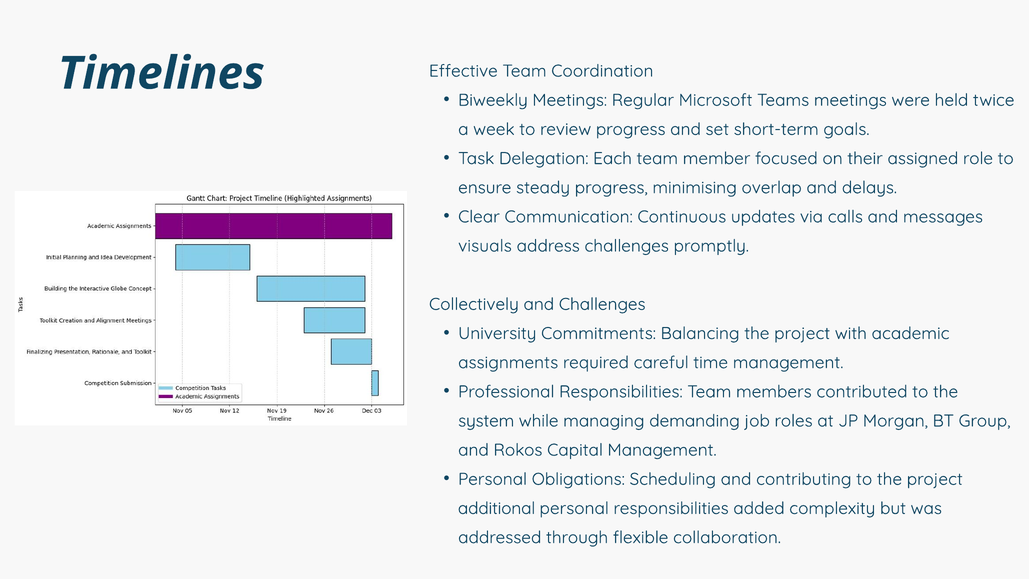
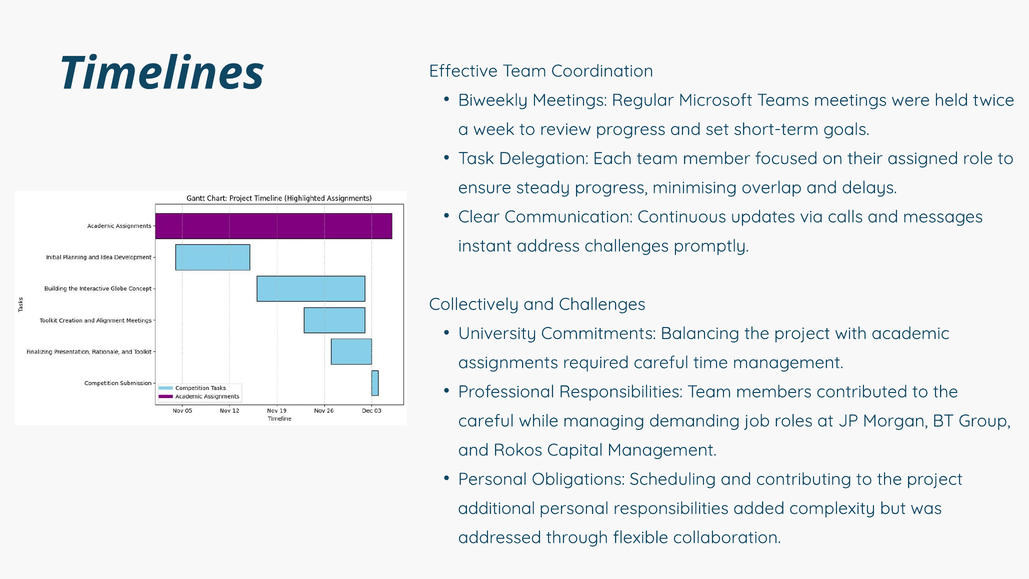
visuals: visuals -> instant (485, 246)
system: system -> careful (486, 421)
